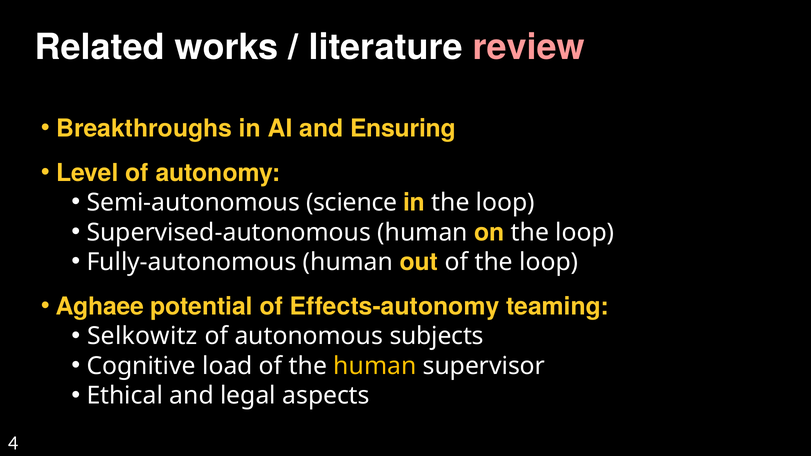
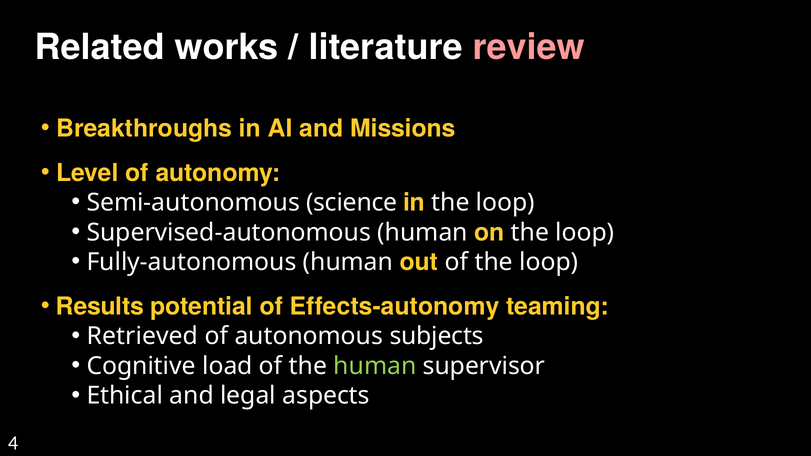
Ensuring: Ensuring -> Missions (403, 128)
Aghaee: Aghaee -> Results (100, 307)
Selkowitz: Selkowitz -> Retrieved (142, 336)
human colour: yellow -> light green (375, 366)
